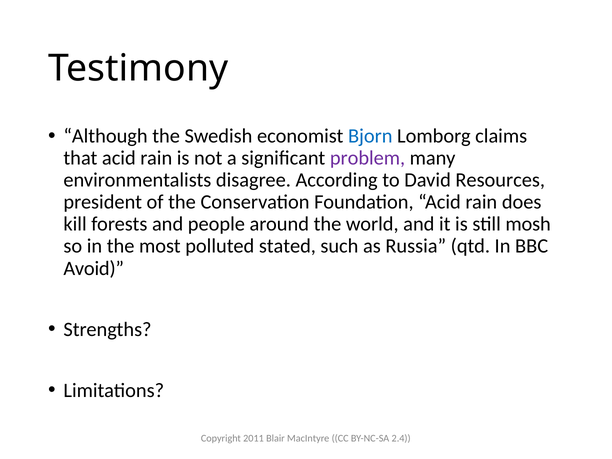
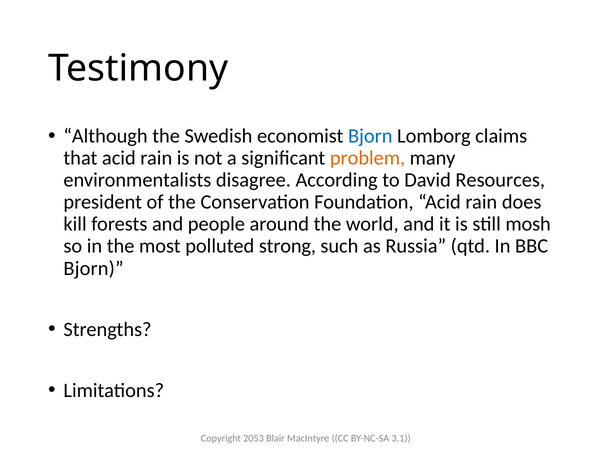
problem colour: purple -> orange (368, 158)
stated: stated -> strong (287, 246)
Avoid: Avoid -> Bjorn (94, 268)
2011: 2011 -> 2053 (254, 438)
2.4: 2.4 -> 3.1 (401, 438)
